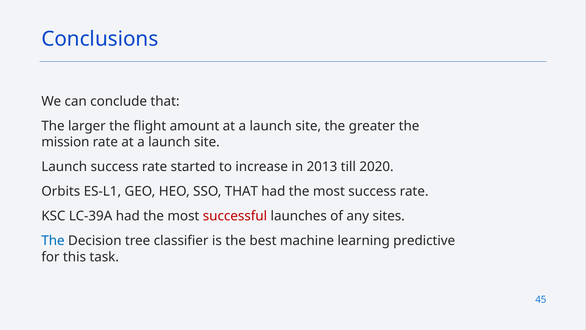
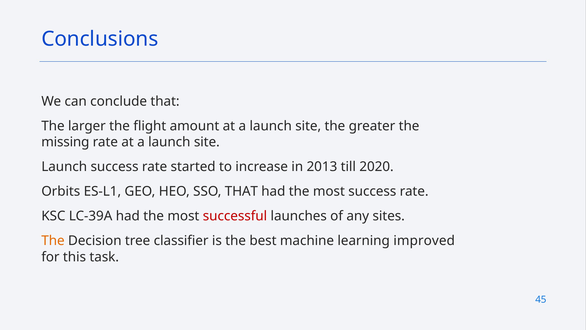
mission: mission -> missing (65, 142)
The colour: blue -> orange (53, 241)
predictive: predictive -> improved (424, 241)
